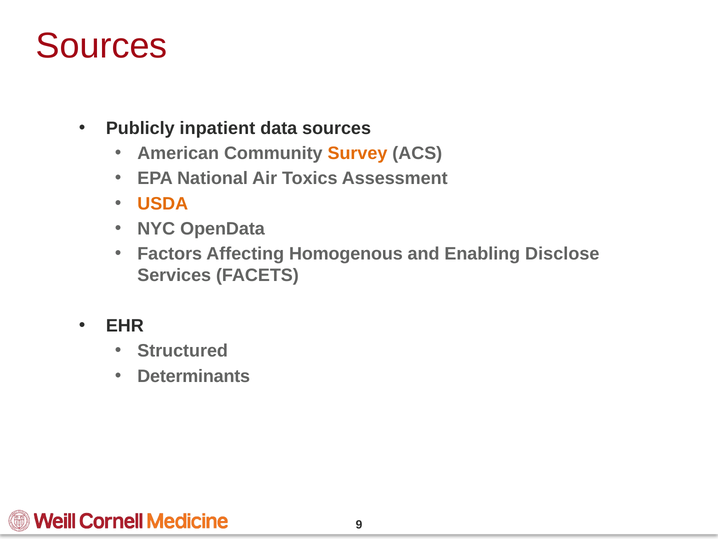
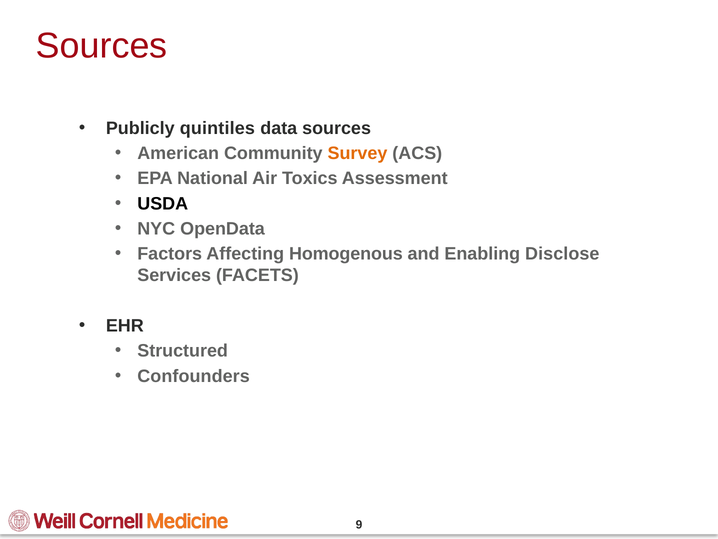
inpatient: inpatient -> quintiles (217, 128)
USDA colour: orange -> black (163, 203)
Determinants: Determinants -> Confounders (194, 376)
